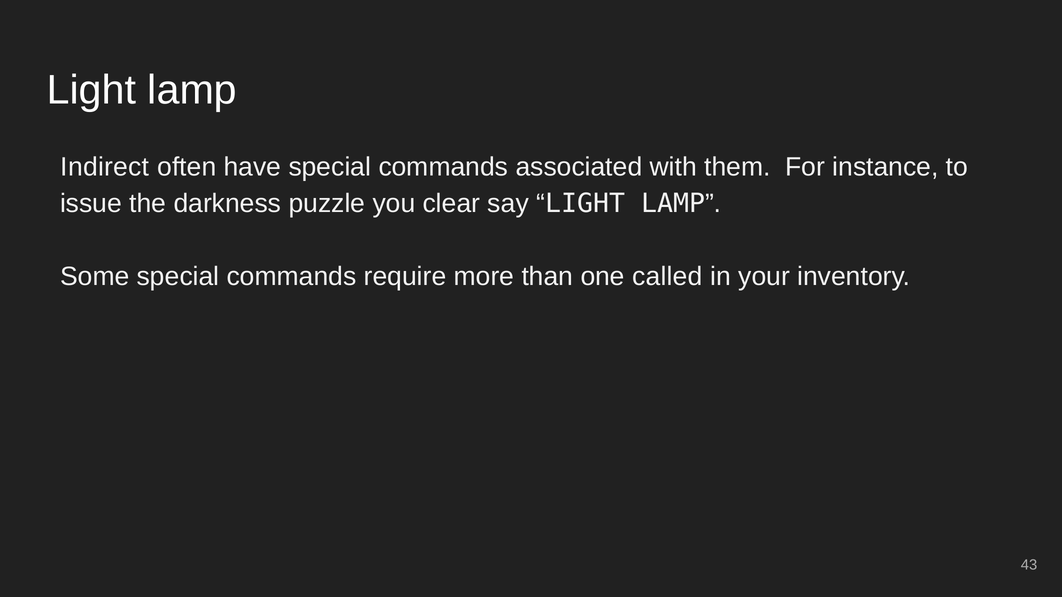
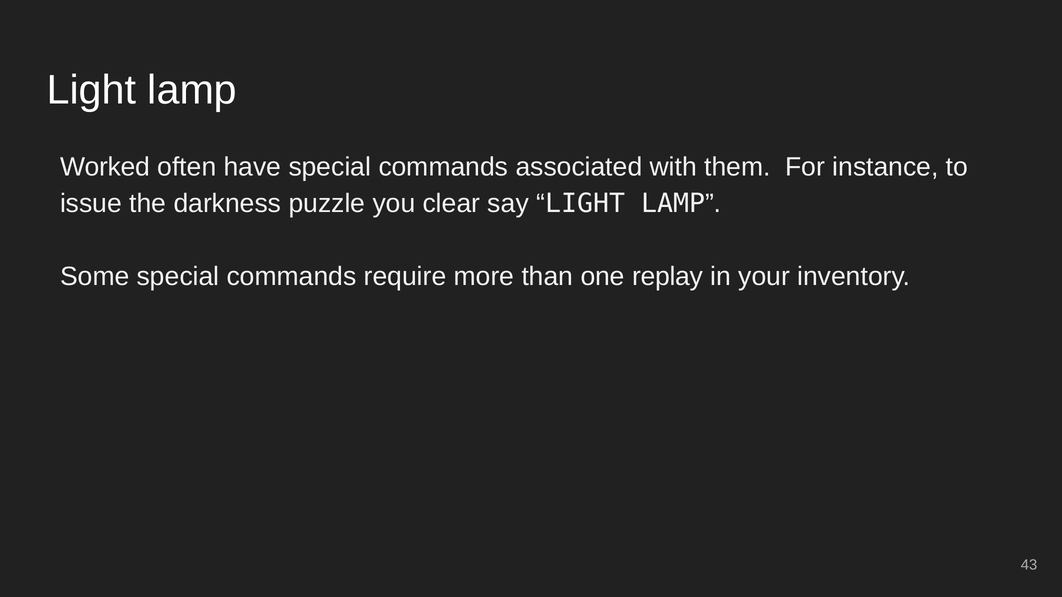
Indirect: Indirect -> Worked (105, 167)
called: called -> replay (668, 277)
